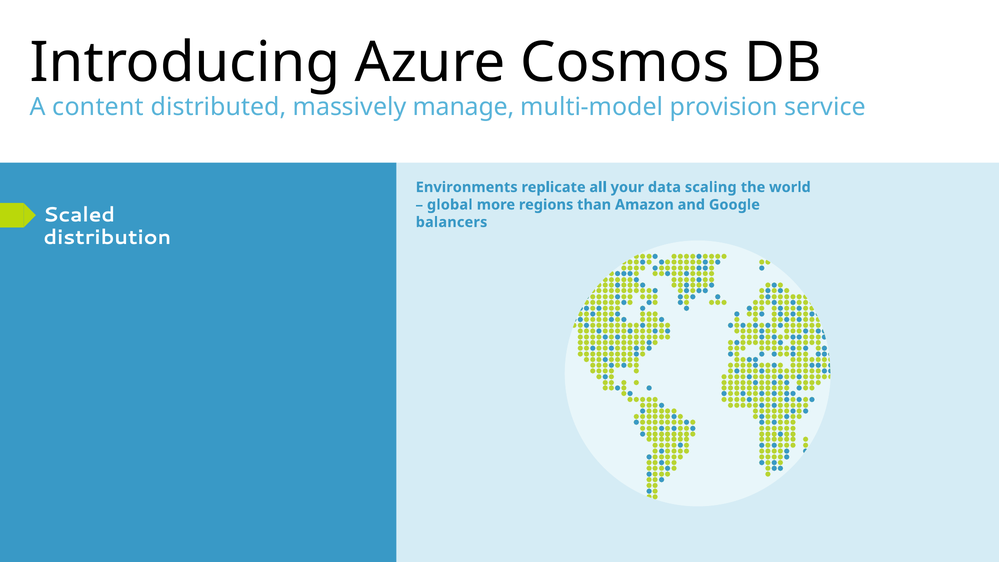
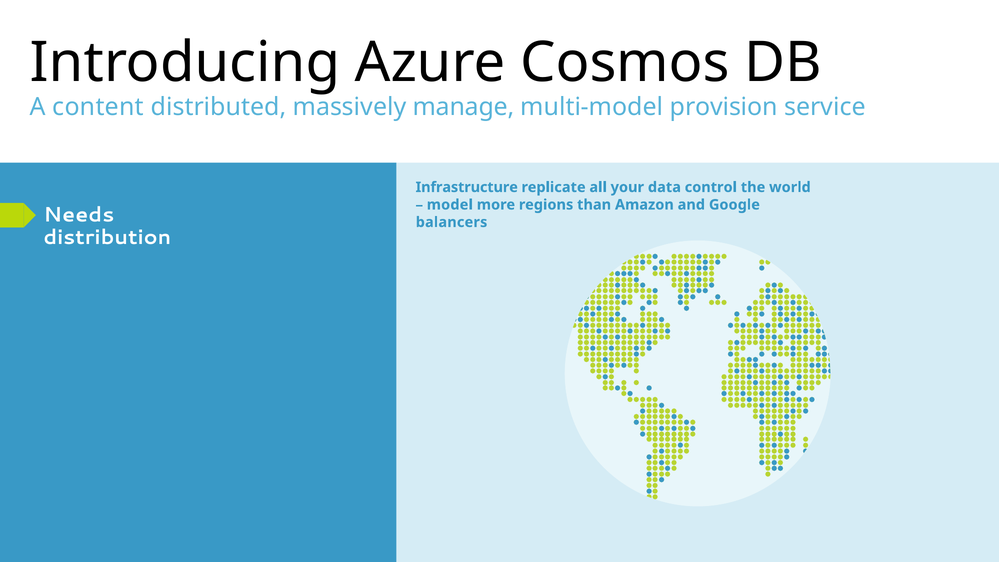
Environments: Environments -> Infrastructure (467, 187)
scaling: scaling -> control (711, 187)
global: global -> model (450, 205)
Scaled: Scaled -> Needs (79, 215)
